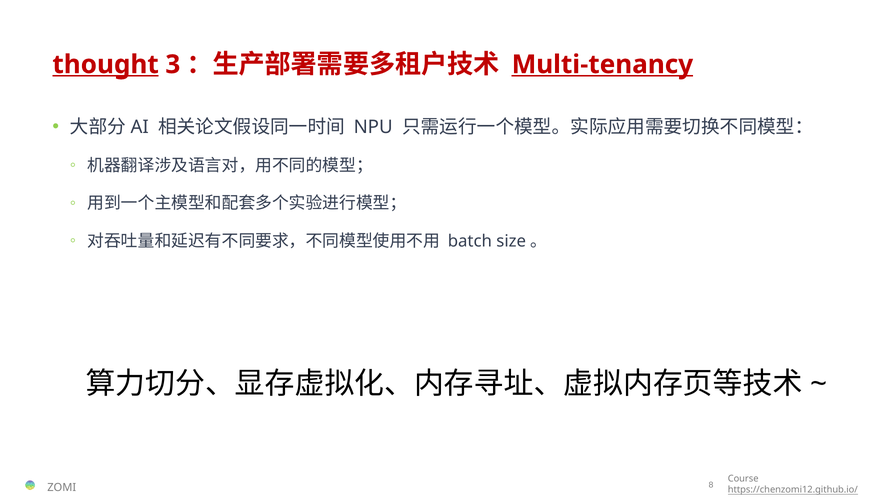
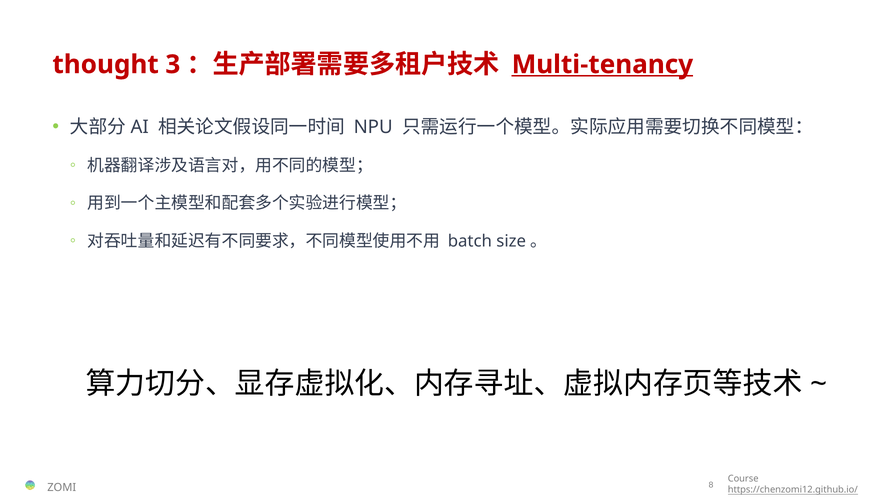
thought underline: present -> none (106, 64)
